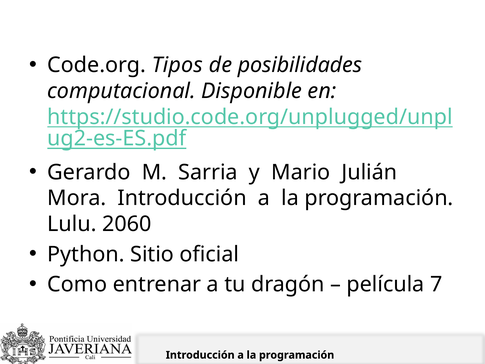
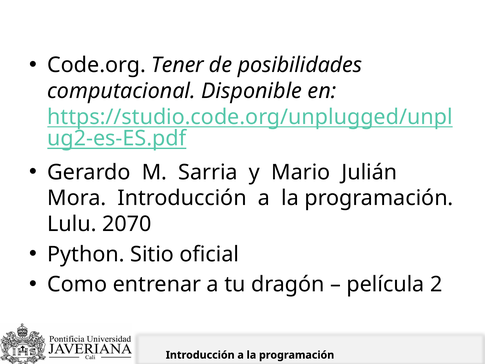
Tipos: Tipos -> Tener (178, 65)
2060: 2060 -> 2070 (127, 224)
7: 7 -> 2 (436, 284)
